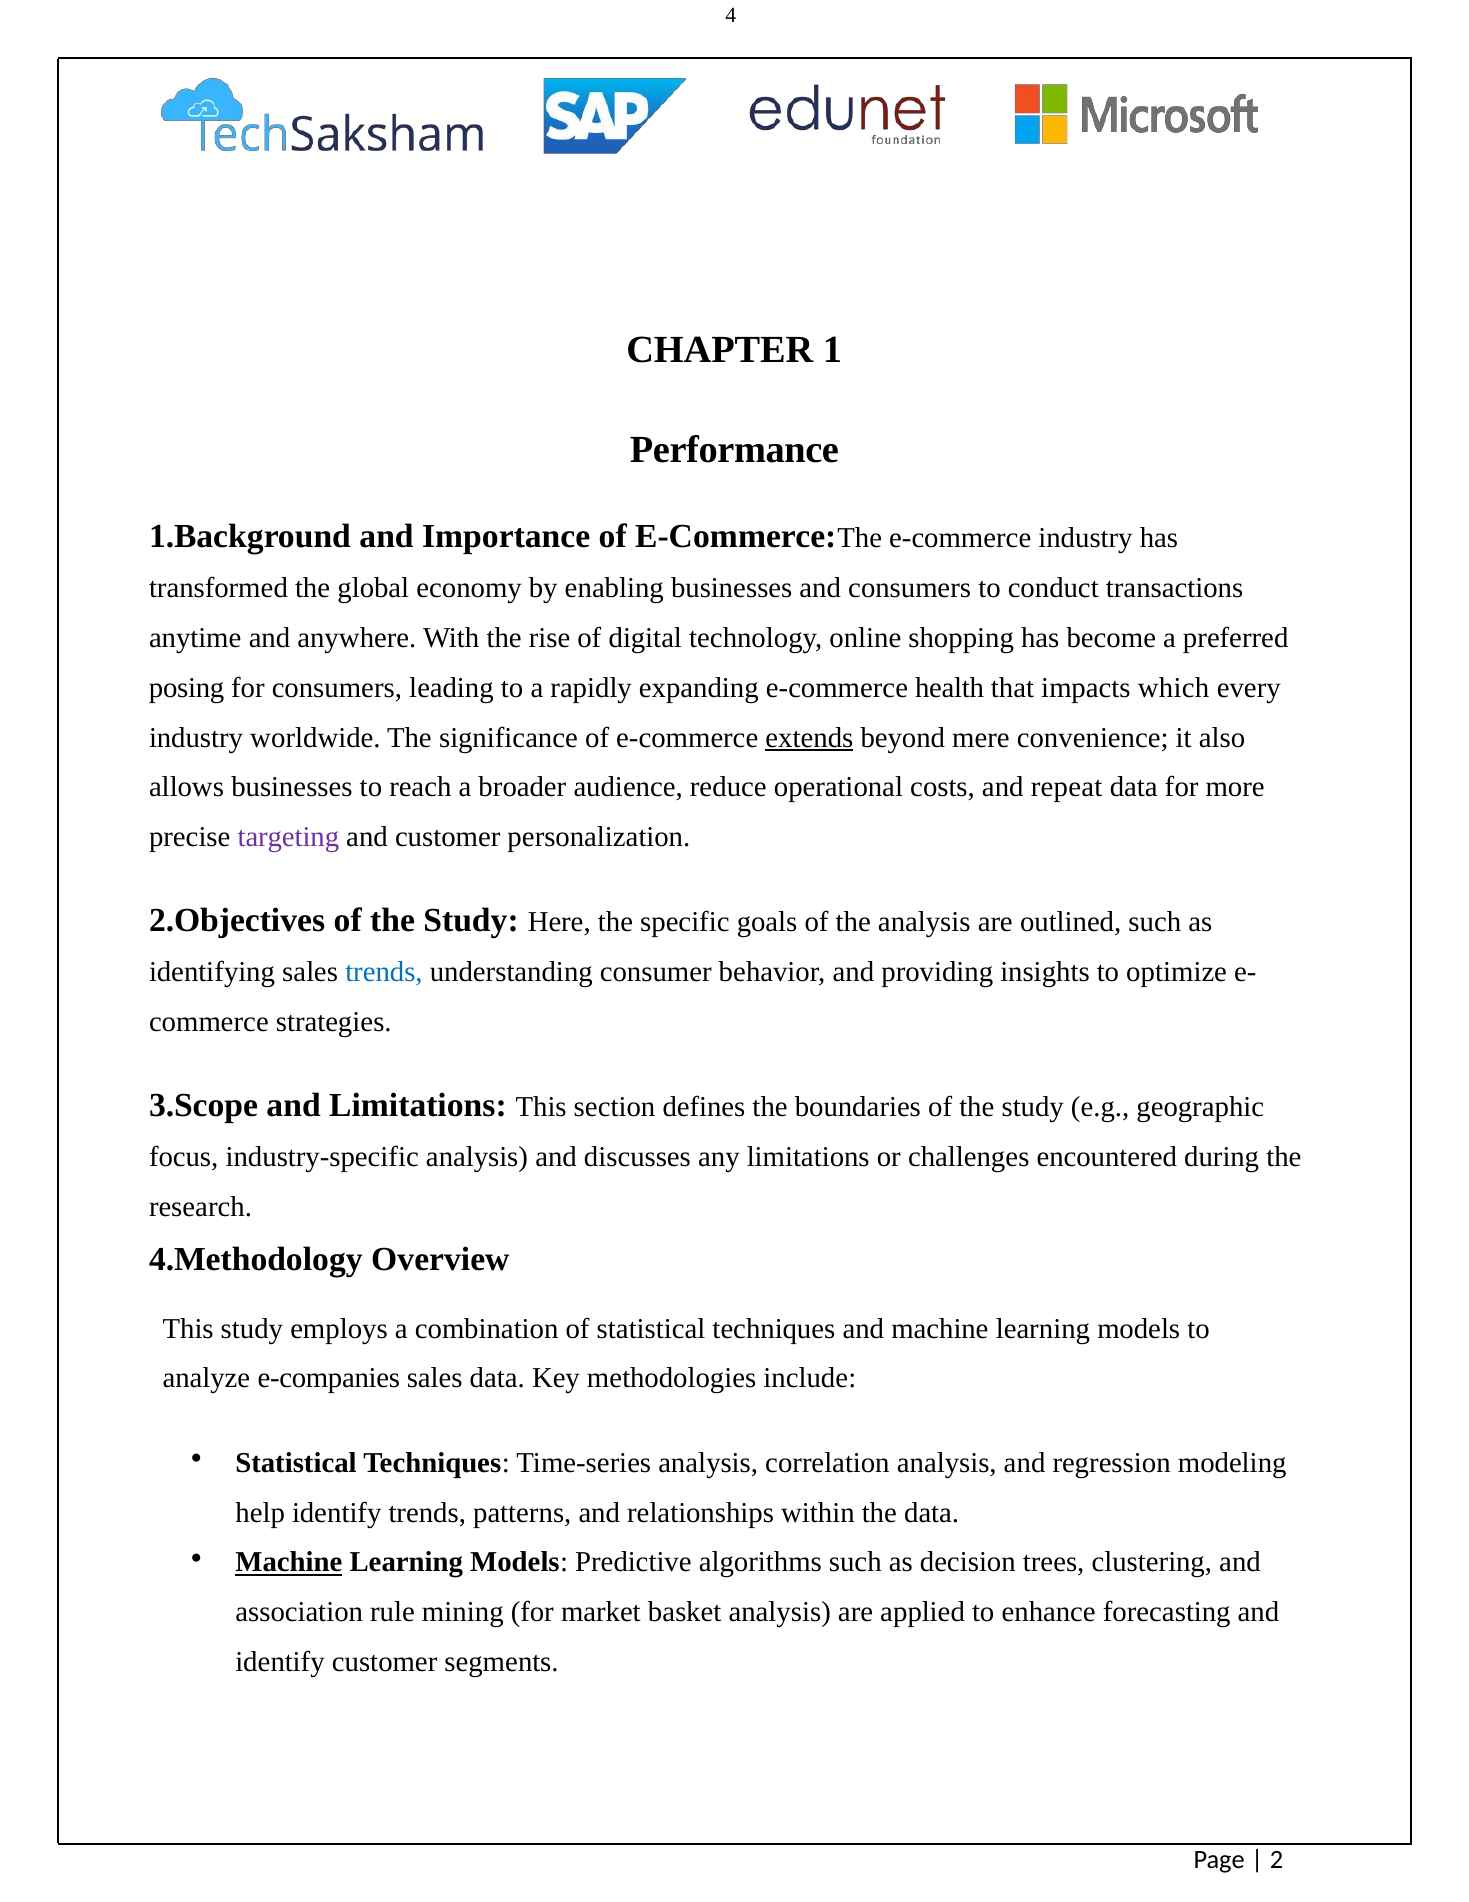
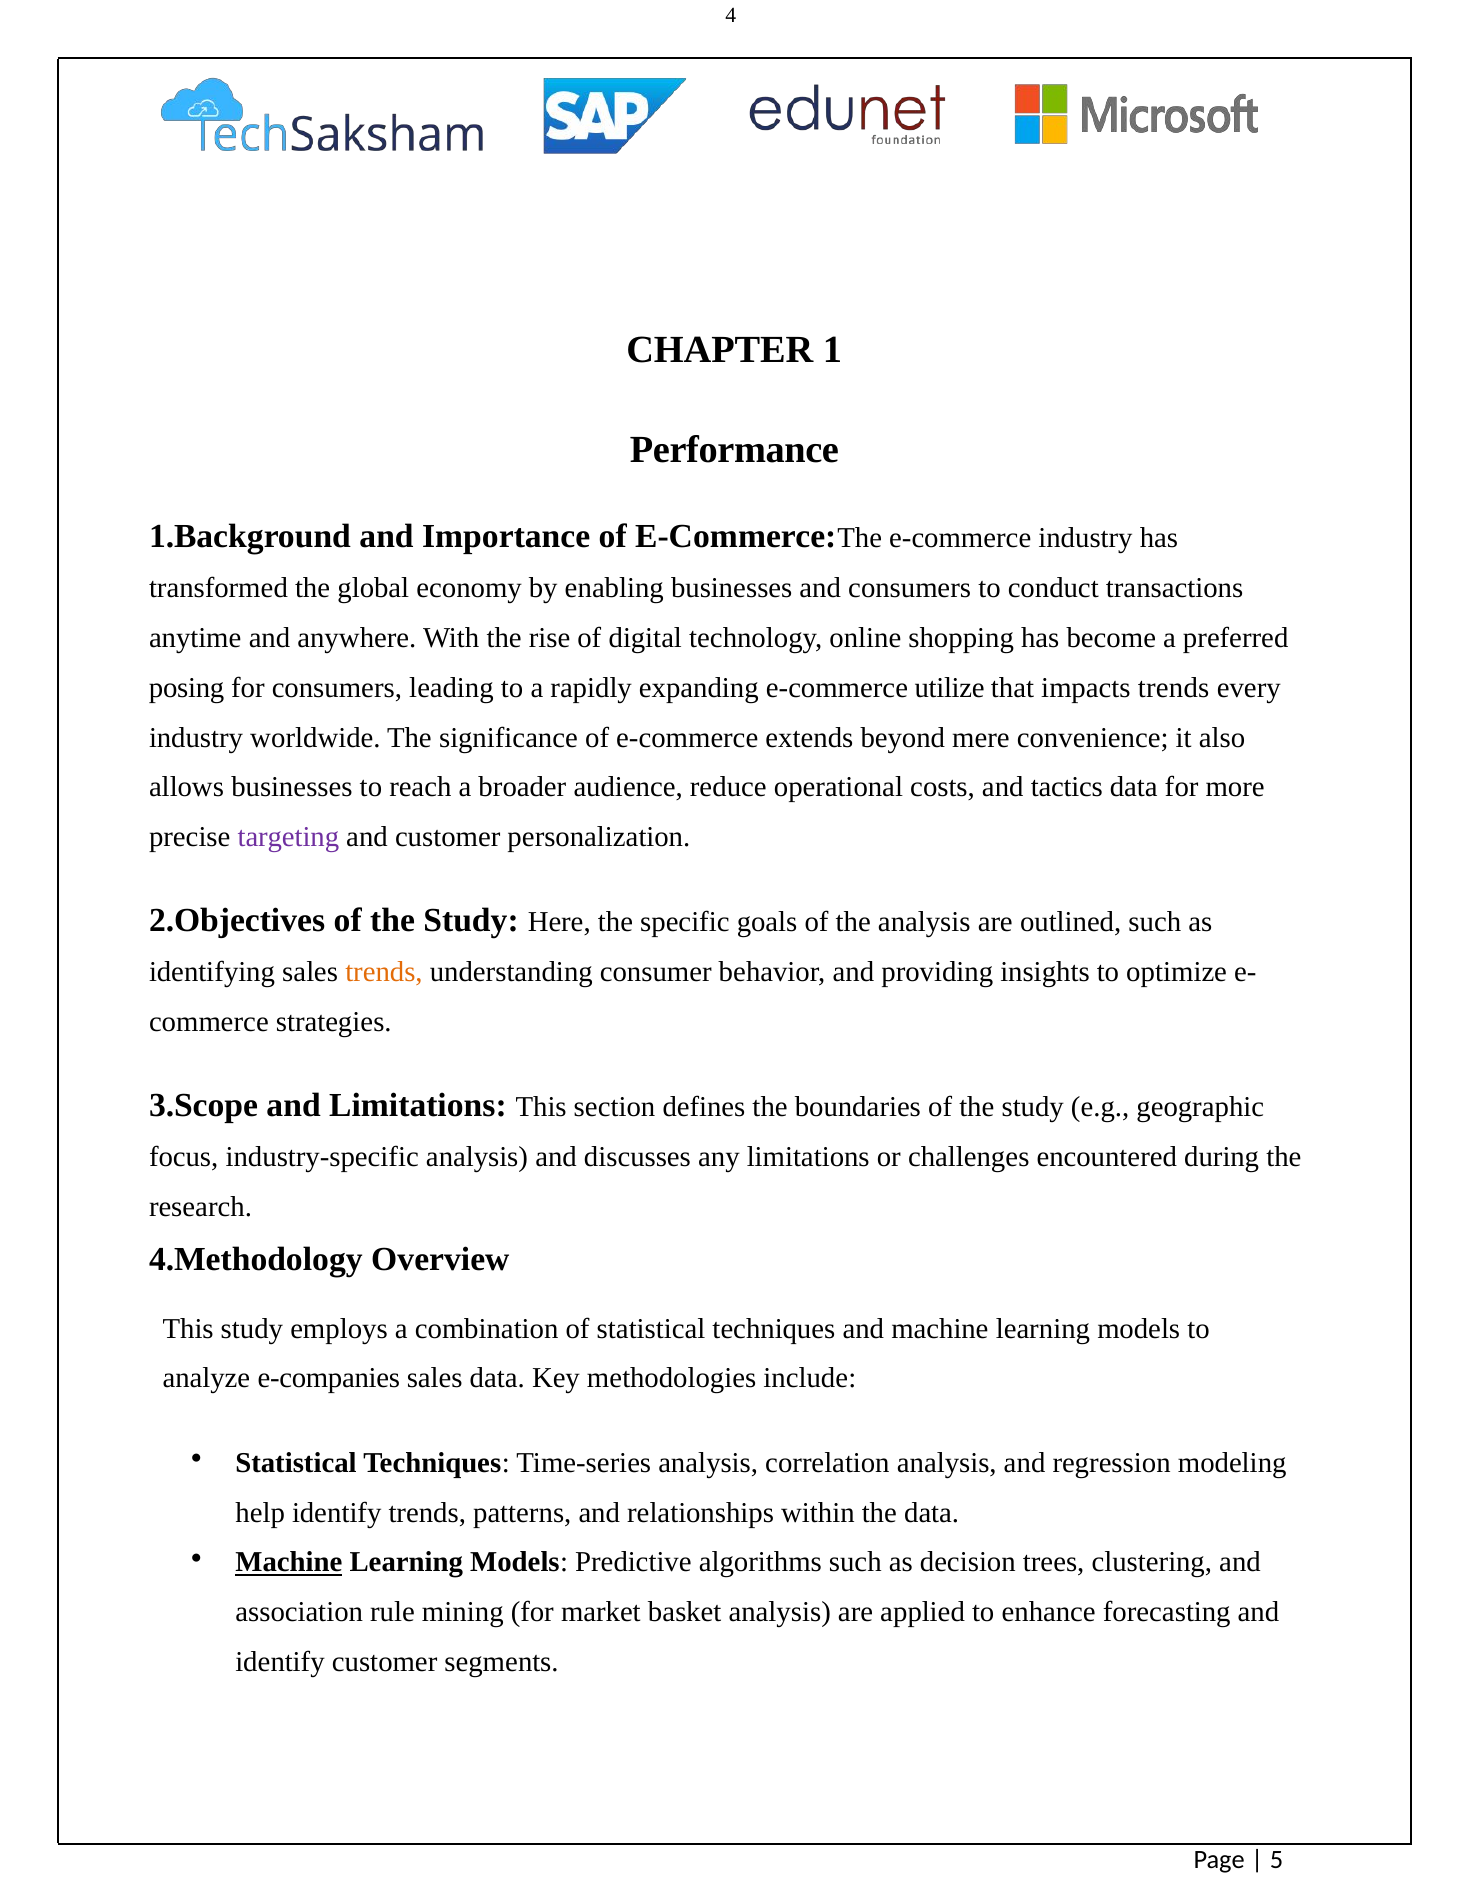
health: health -> utilize (950, 687)
impacts which: which -> trends (1174, 687)
extends underline: present -> none (809, 737)
repeat: repeat -> tactics (1067, 787)
trends colour: blue -> orange (384, 972)
2: 2 -> 5 (1277, 1859)
